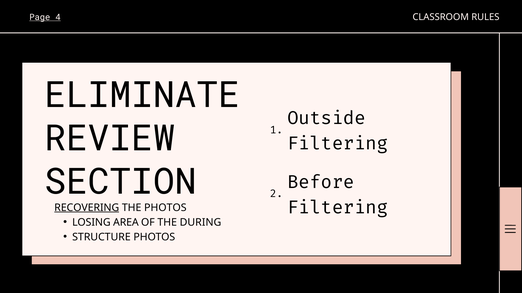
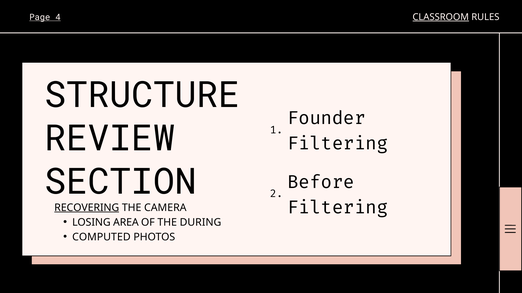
CLASSROOM underline: none -> present (441, 17)
ELIMINATE: ELIMINATE -> STRUCTURE (142, 95)
Outside: Outside -> Founder (327, 119)
THE PHOTOS: PHOTOS -> CAMERA (165, 208)
STRUCTURE: STRUCTURE -> COMPUTED (101, 237)
